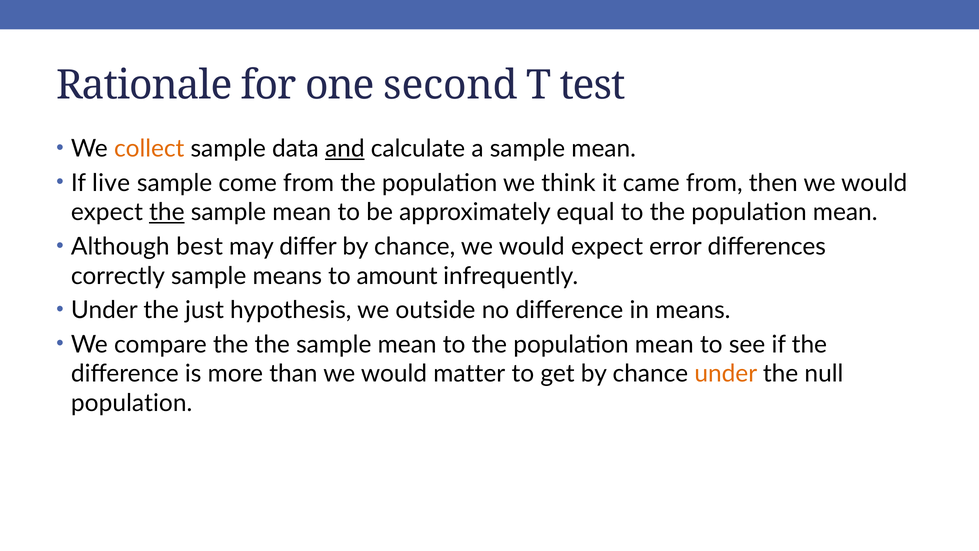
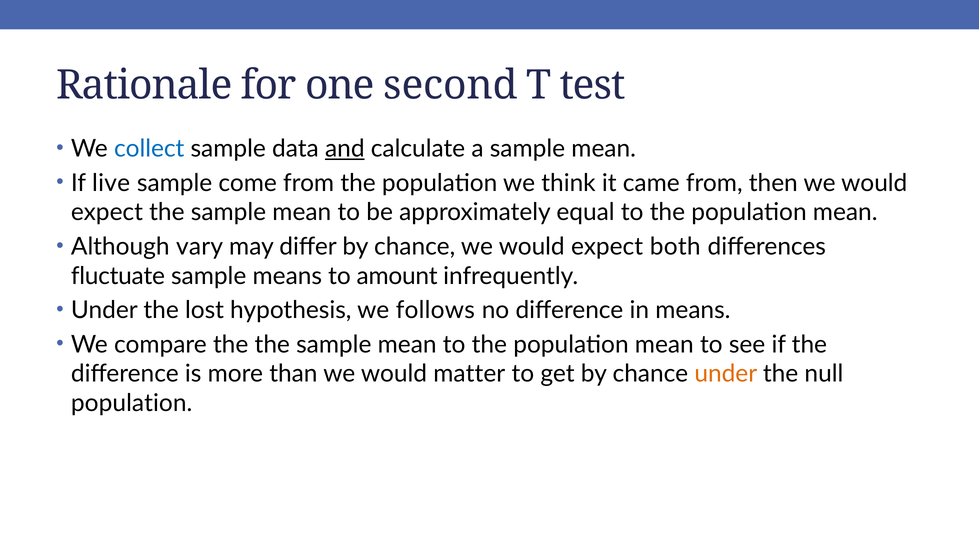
collect colour: orange -> blue (149, 149)
the underline: present -> none (167, 212)
best: best -> vary (200, 246)
error: error -> both (675, 246)
correctly: correctly -> fluctuate (118, 276)
just: just -> lost (205, 310)
outside: outside -> follows (435, 310)
